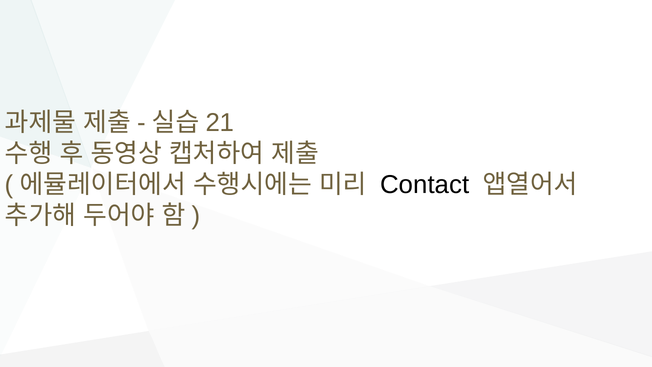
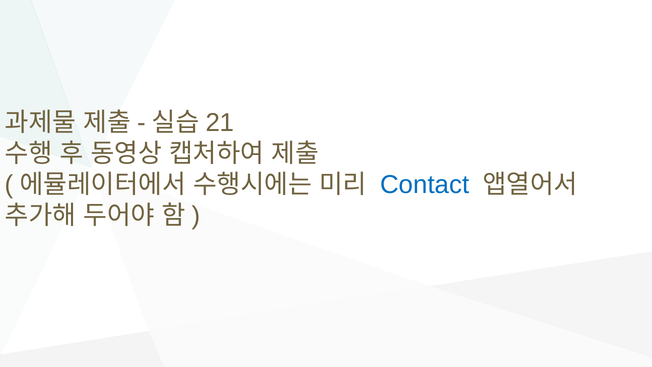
Contact colour: black -> blue (425, 185)
